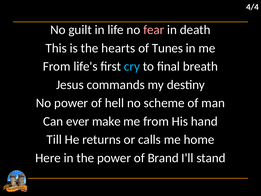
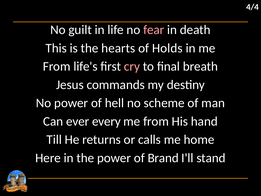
Tunes: Tunes -> Holds (167, 48)
cry colour: light blue -> pink (132, 66)
make: make -> every (106, 121)
